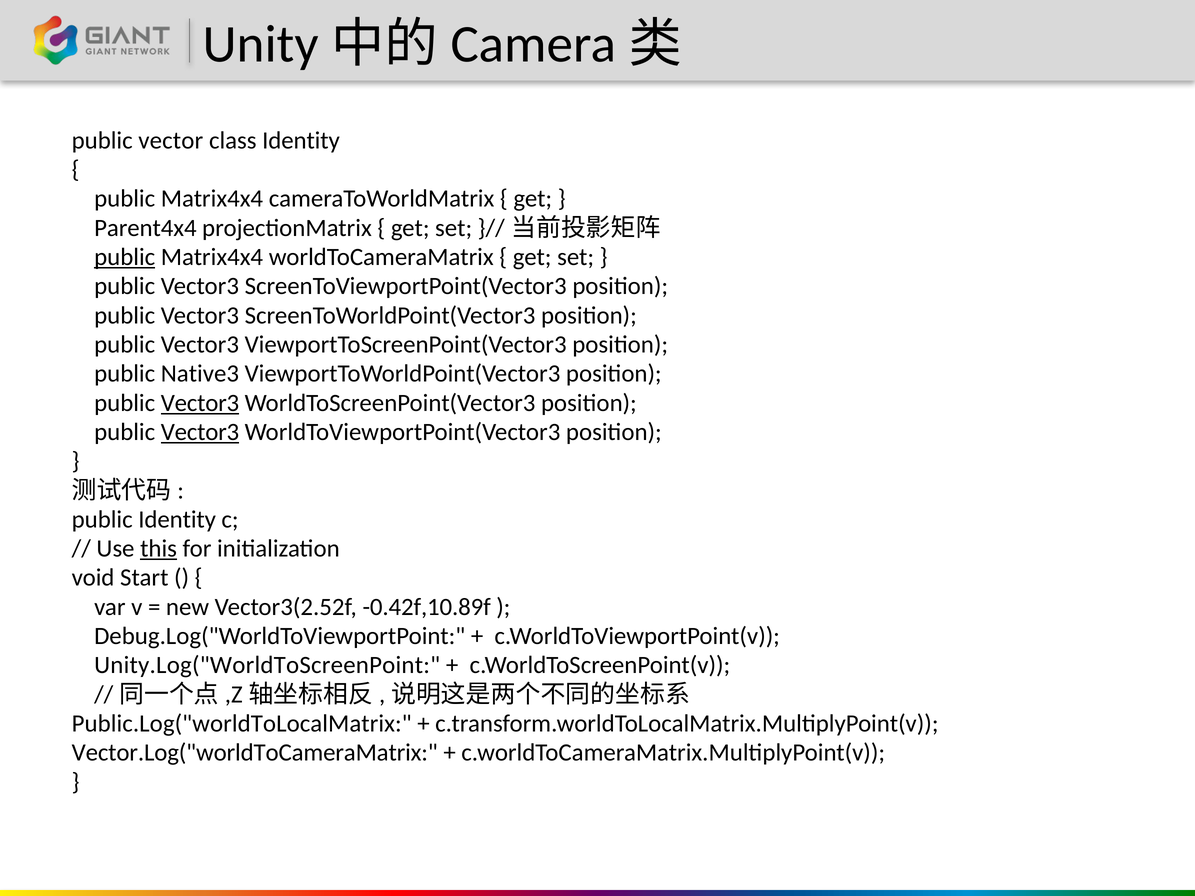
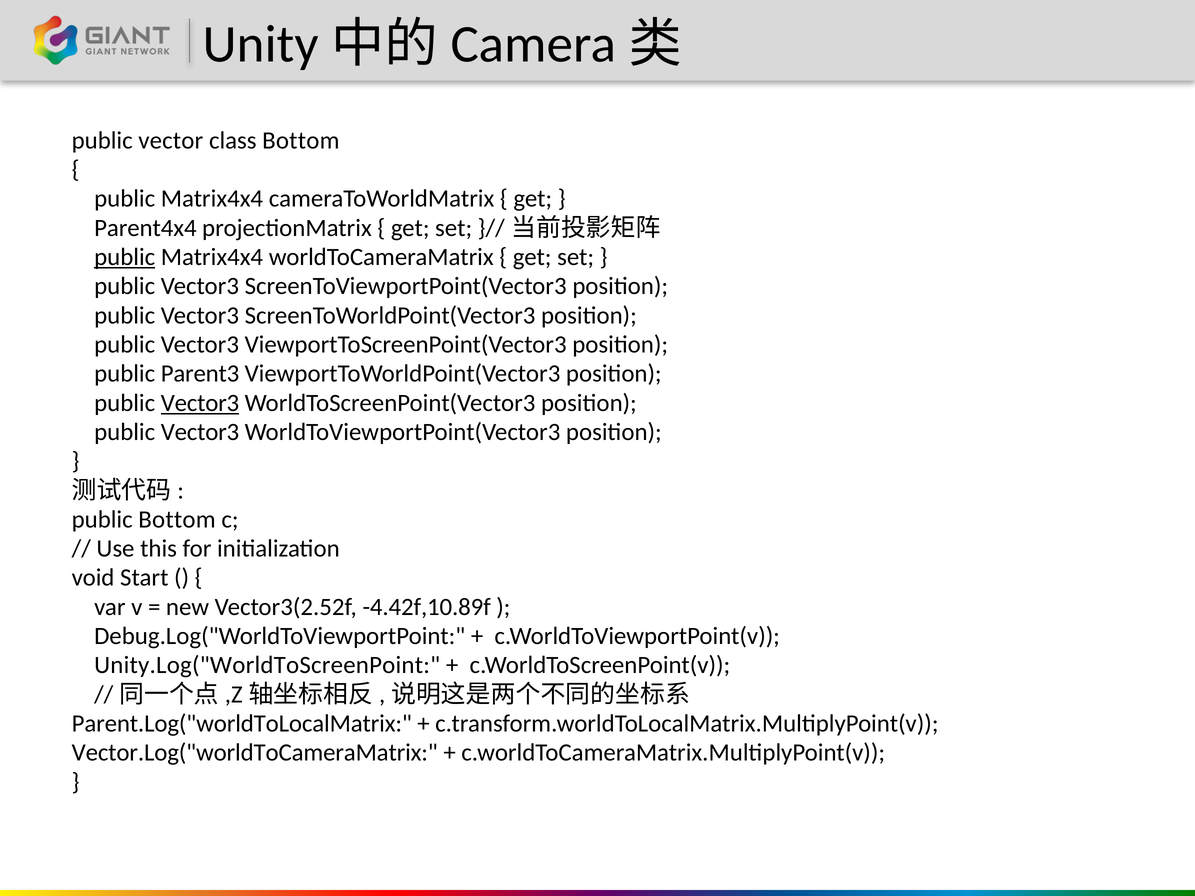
class Identity: Identity -> Bottom (301, 140)
Native3: Native3 -> Parent3 (200, 374)
Vector3 underline: present -> none (200, 432)
public Identity: Identity -> Bottom (177, 520)
this underline: present -> none (159, 549)
-0.42f,10.89f: -0.42f,10.89f -> -4.42f,10.89f (427, 607)
Public.Log("worldToLocalMatrix: Public.Log("worldToLocalMatrix -> Parent.Log("worldToLocalMatrix (242, 724)
